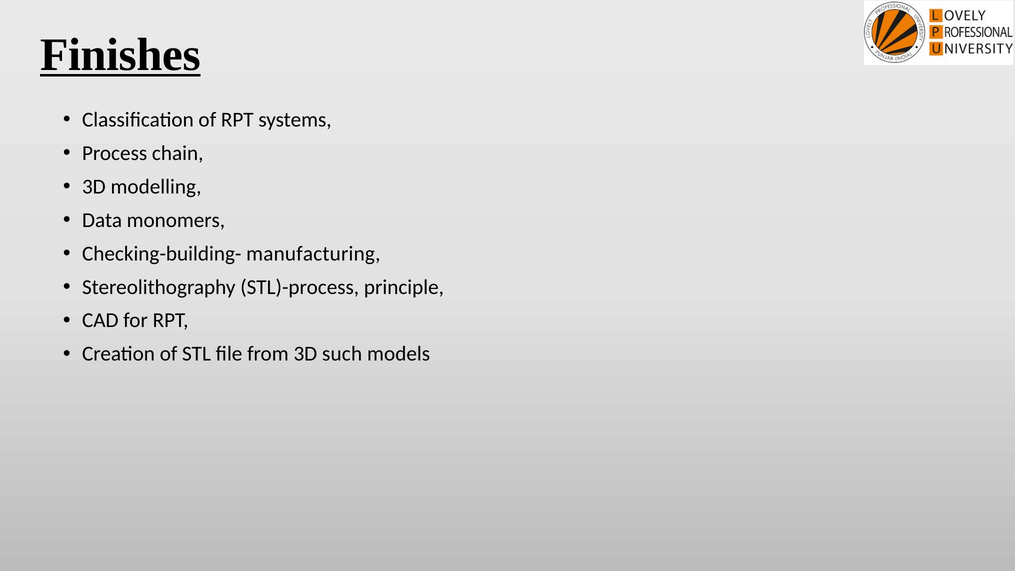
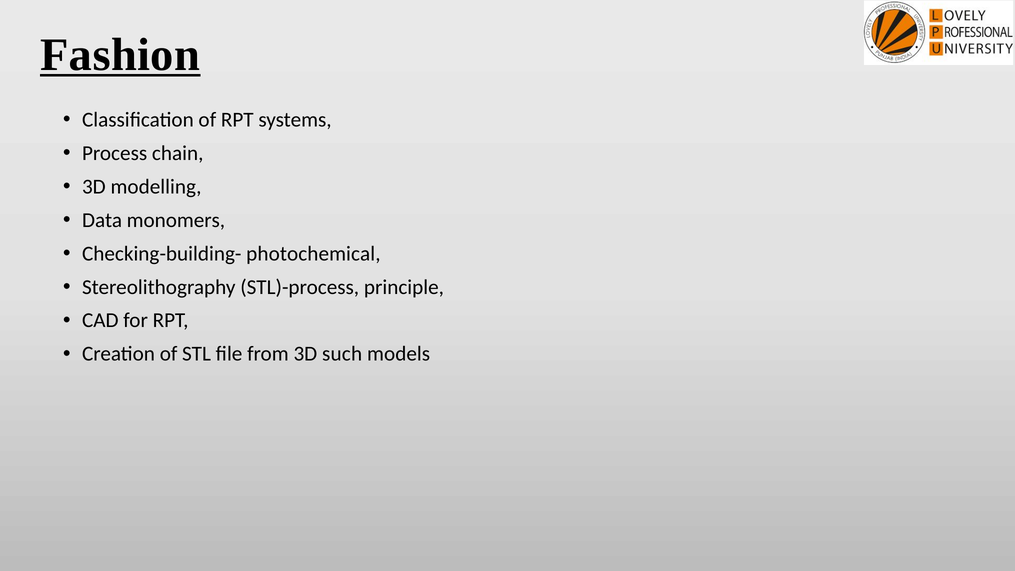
Finishes: Finishes -> Fashion (120, 55)
manufacturing: manufacturing -> photochemical (313, 254)
